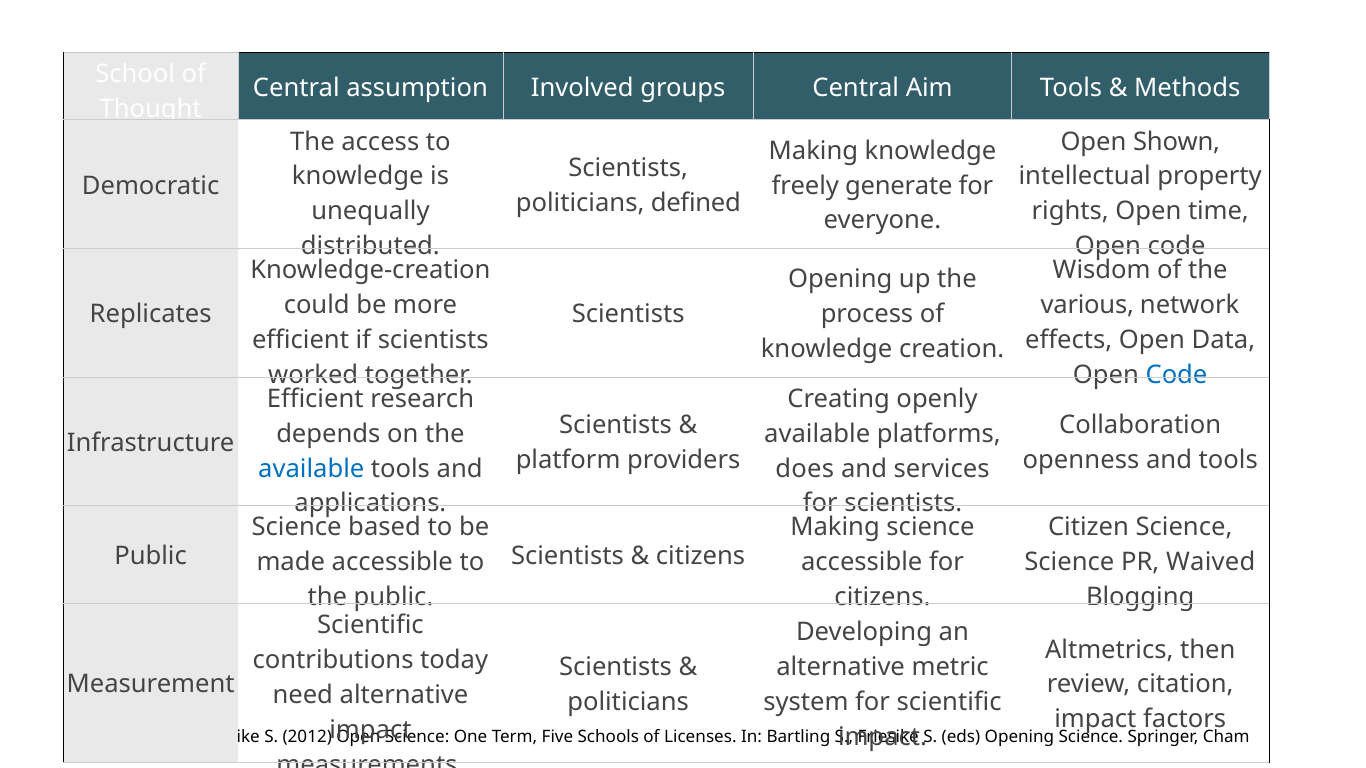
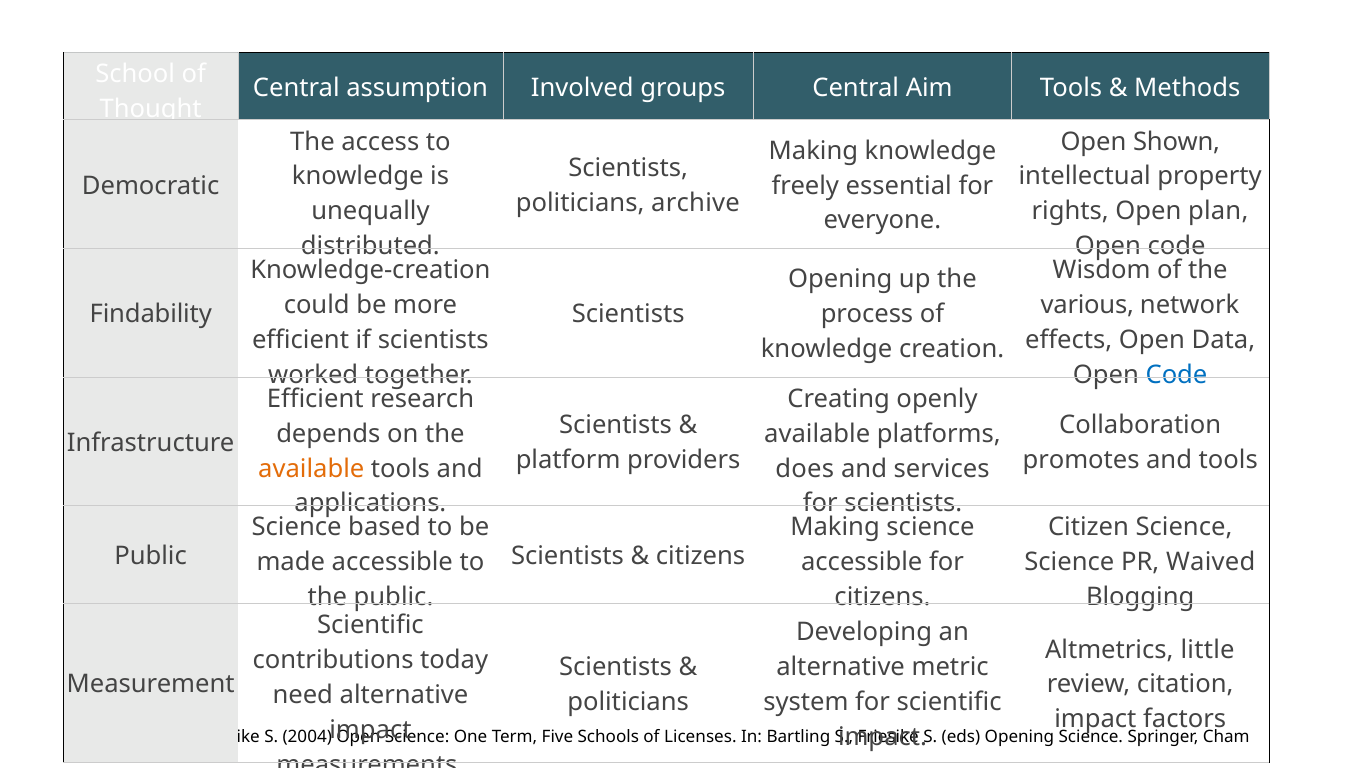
generate: generate -> essential (899, 186)
defined: defined -> archive (696, 203)
time: time -> plan (1218, 211)
Replicates: Replicates -> Findability (151, 314)
openness: openness -> promotes (1081, 460)
available colour: blue -> orange (311, 469)
then: then -> little (1208, 650)
2012: 2012 -> 2004 (307, 738)
